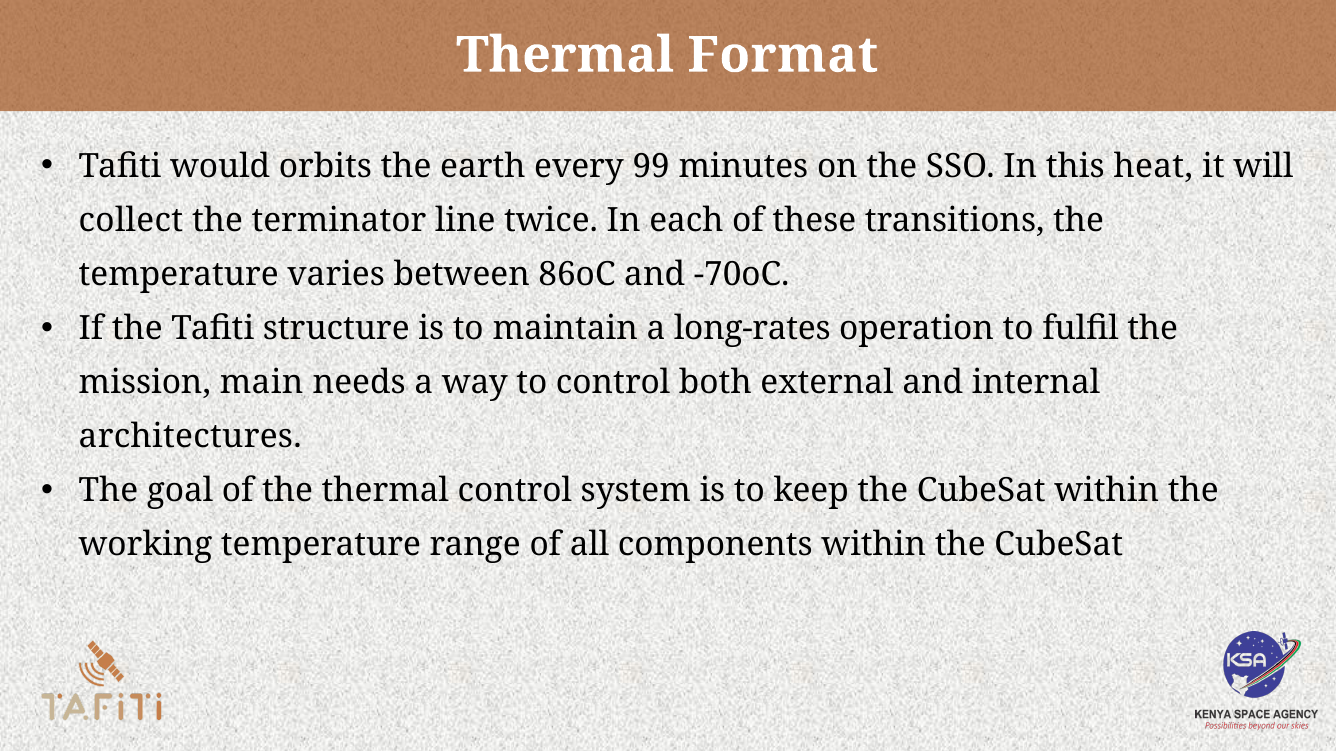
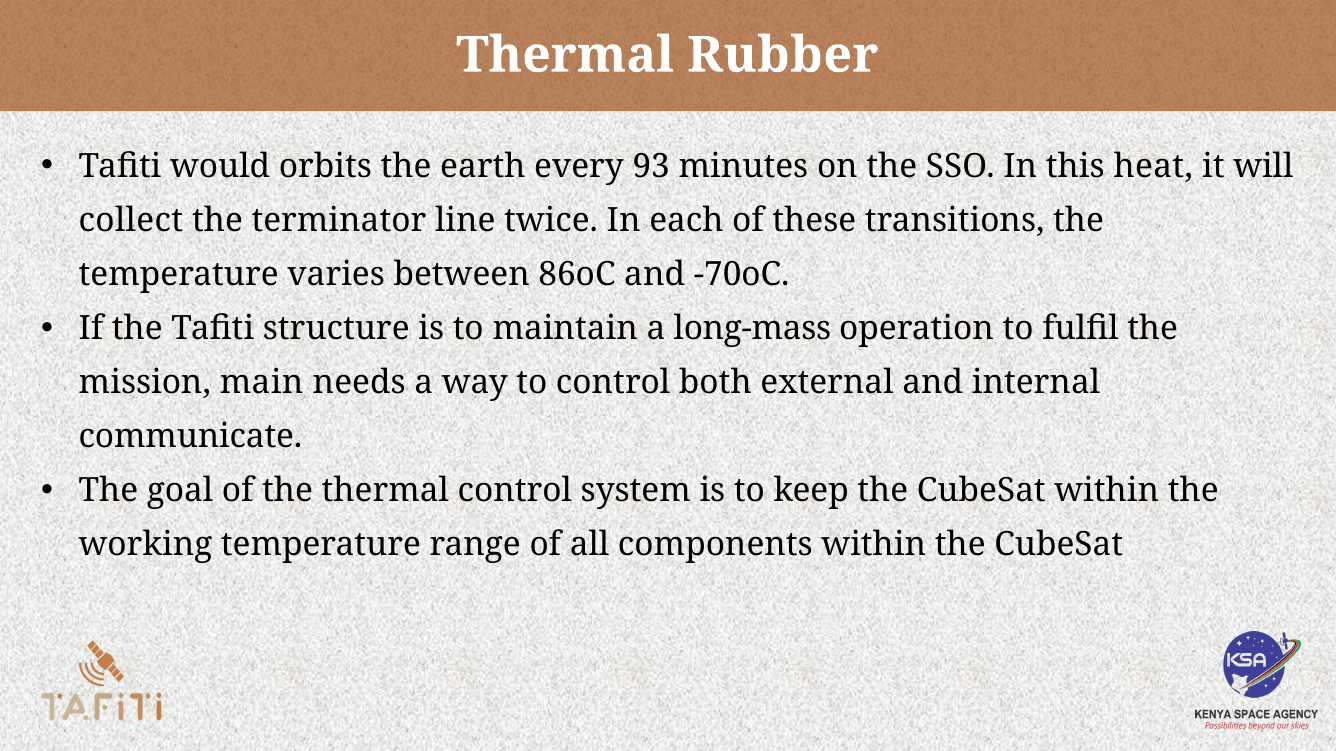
Format: Format -> Rubber (783, 55)
99: 99 -> 93 (651, 167)
long-rates: long-rates -> long-mass (752, 329)
architectures: architectures -> communicate (190, 437)
